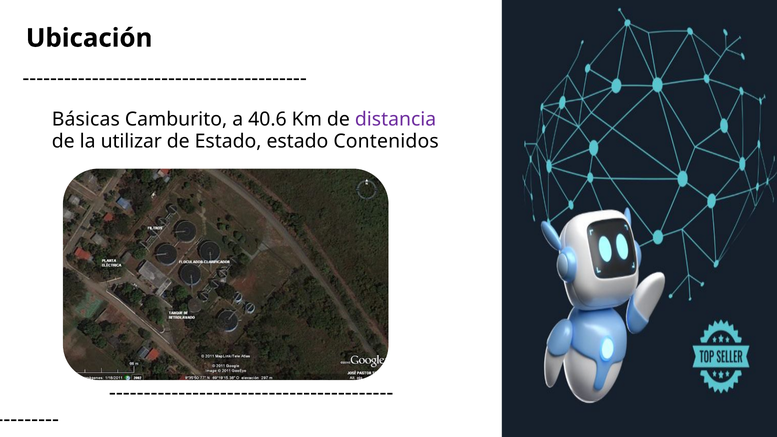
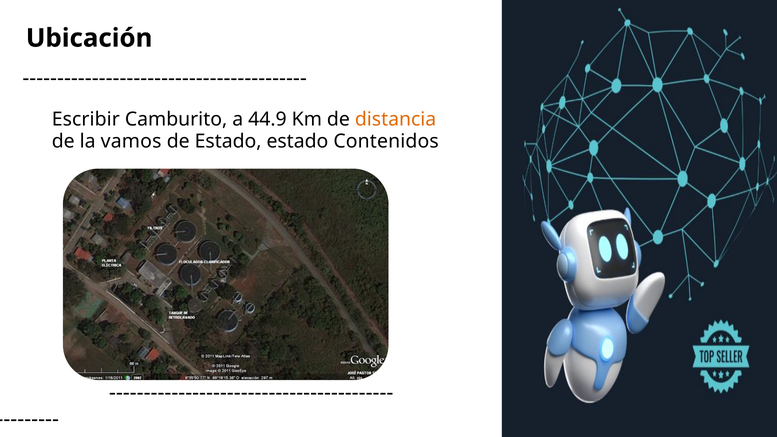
Básicas: Básicas -> Escribir (86, 119)
40.6: 40.6 -> 44.9 (267, 119)
distancia colour: purple -> orange (396, 119)
utilizar: utilizar -> vamos (131, 141)
